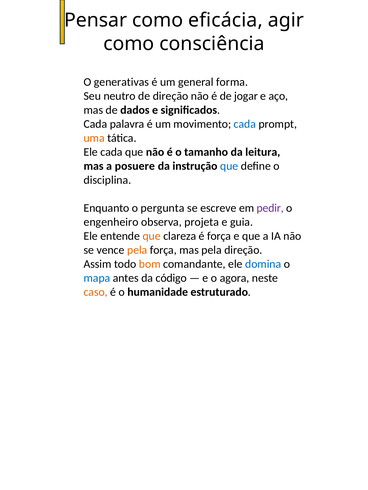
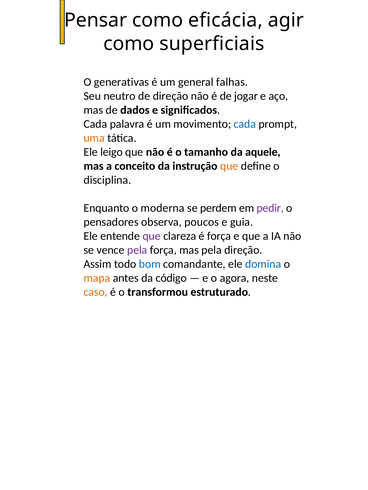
consciência: consciência -> superficiais (212, 44)
forma: forma -> falhas (232, 82)
Ele cada: cada -> leigo (112, 152)
leitura: leitura -> aquele (263, 152)
posuere: posuere -> conceito (135, 166)
que colour: blue -> orange (229, 166)
pergunta: pergunta -> moderna (163, 208)
escreve: escreve -> perdem (218, 208)
engenheiro: engenheiro -> pensadores (111, 222)
projeta: projeta -> poucos (202, 222)
que colour: orange -> purple (152, 236)
pela colour: orange -> purple (137, 250)
bom colour: orange -> blue (150, 264)
mapa colour: blue -> orange (97, 278)
humanidade: humanidade -> transformou (158, 293)
